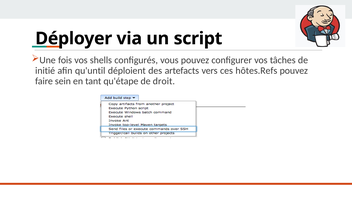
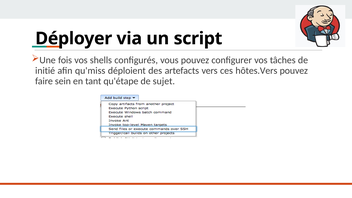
qu'until: qu'until -> qu'miss (90, 71)
hôtes.Refs: hôtes.Refs -> hôtes.Vers (256, 71)
droit: droit -> sujet (164, 81)
